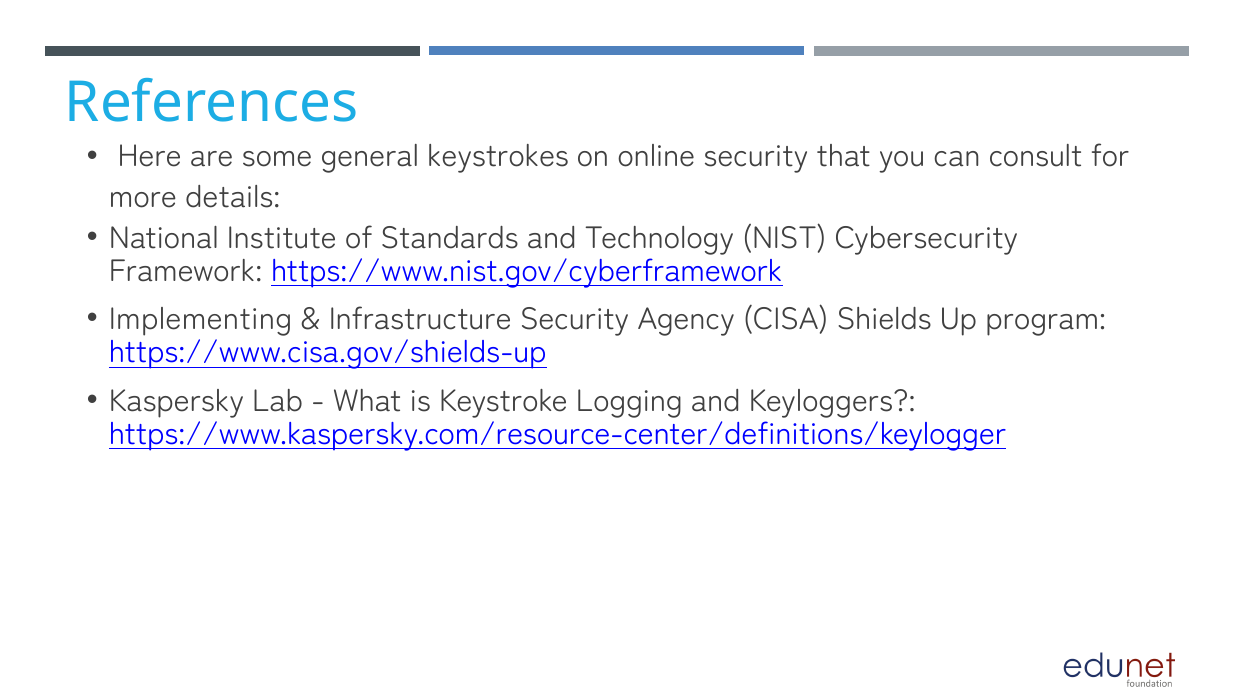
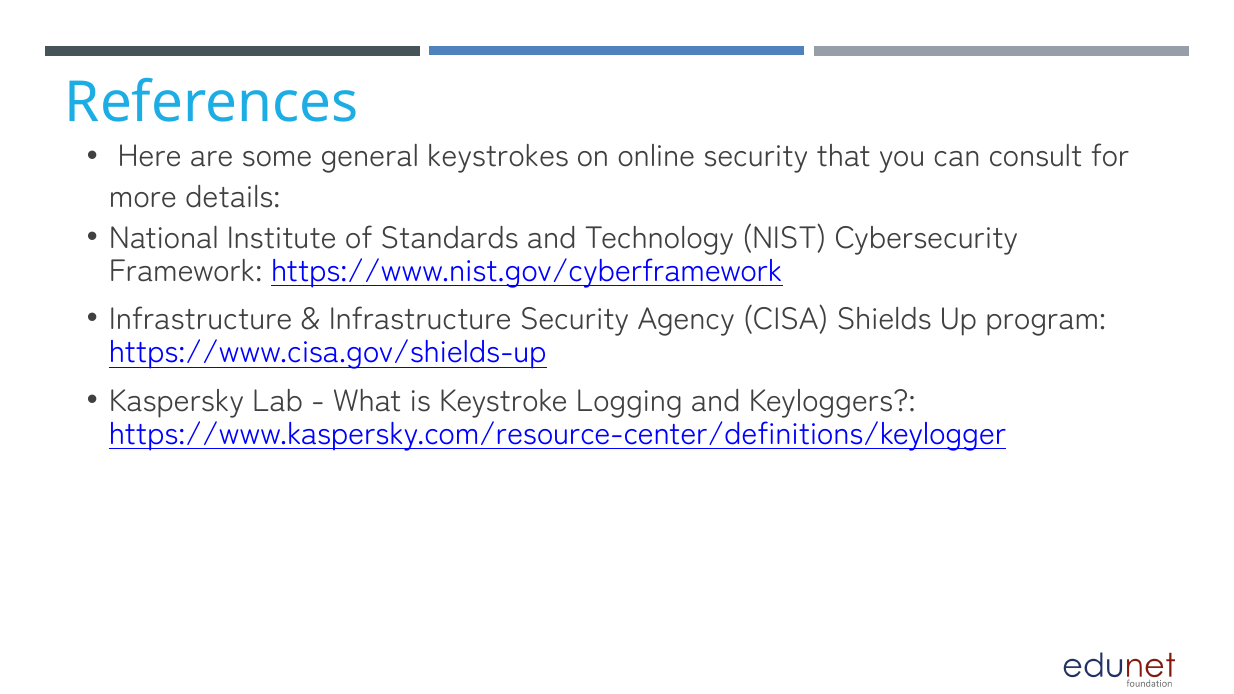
Implementing: Implementing -> Infrastructure (201, 320)
